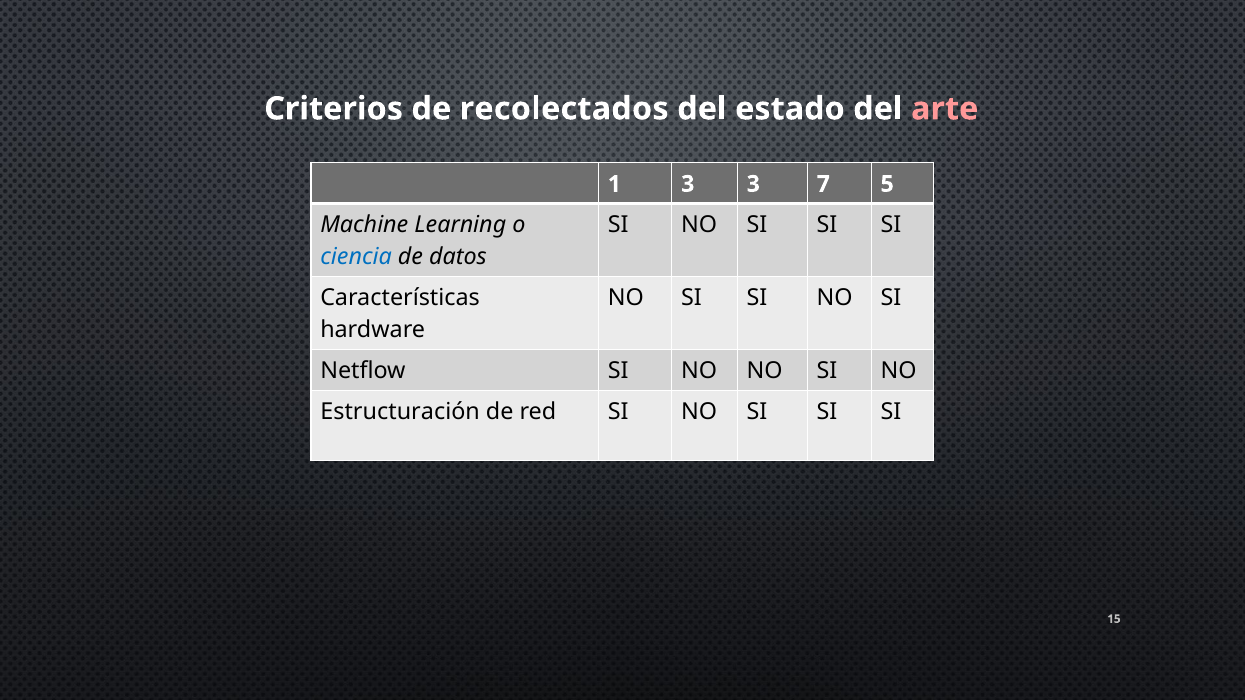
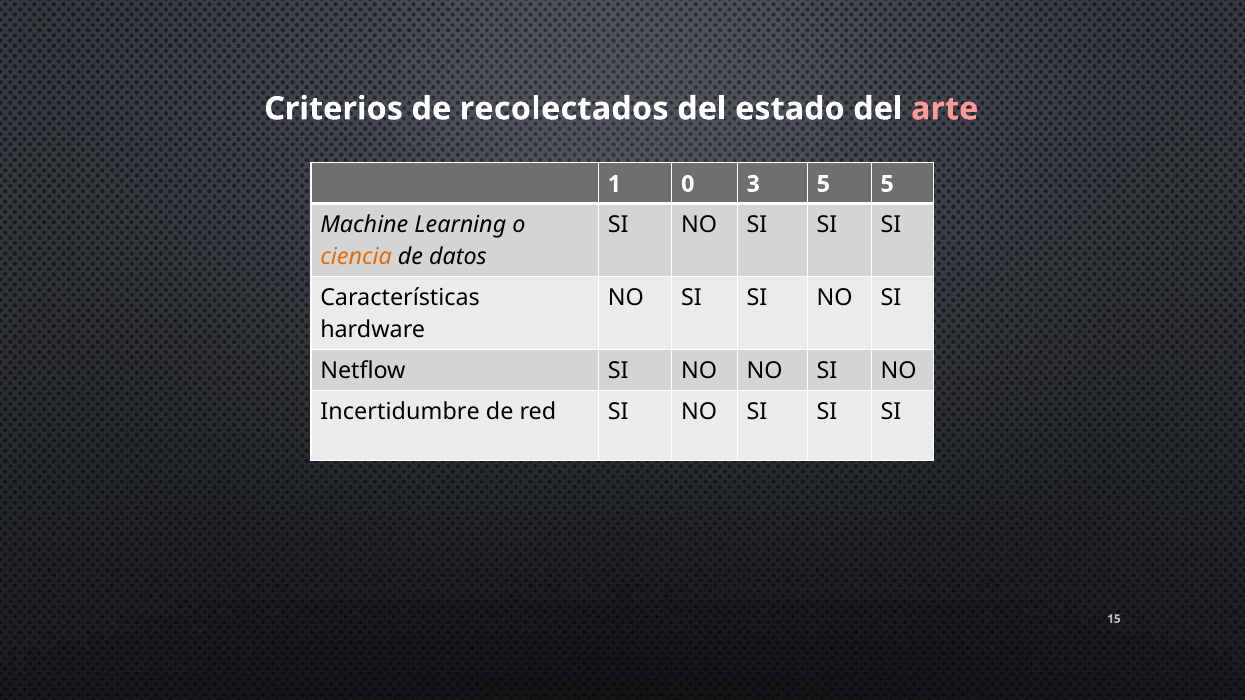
1 3: 3 -> 0 (688, 184)
3 7: 7 -> 5 (823, 184)
ciencia colour: blue -> orange (356, 257)
Estructuración: Estructuración -> Incertidumbre (400, 412)
